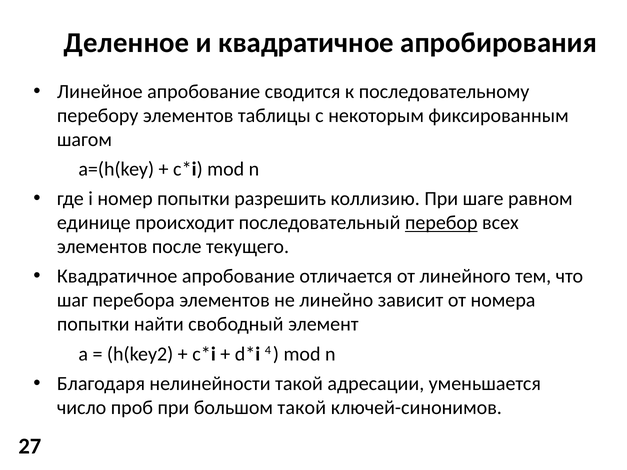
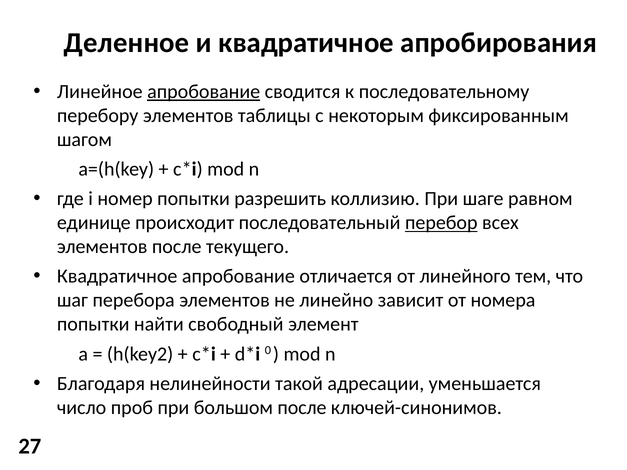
апробование underline: none -> present (204, 92)
4: 4 -> 0 (268, 351)
большом такой: такой -> после (302, 408)
